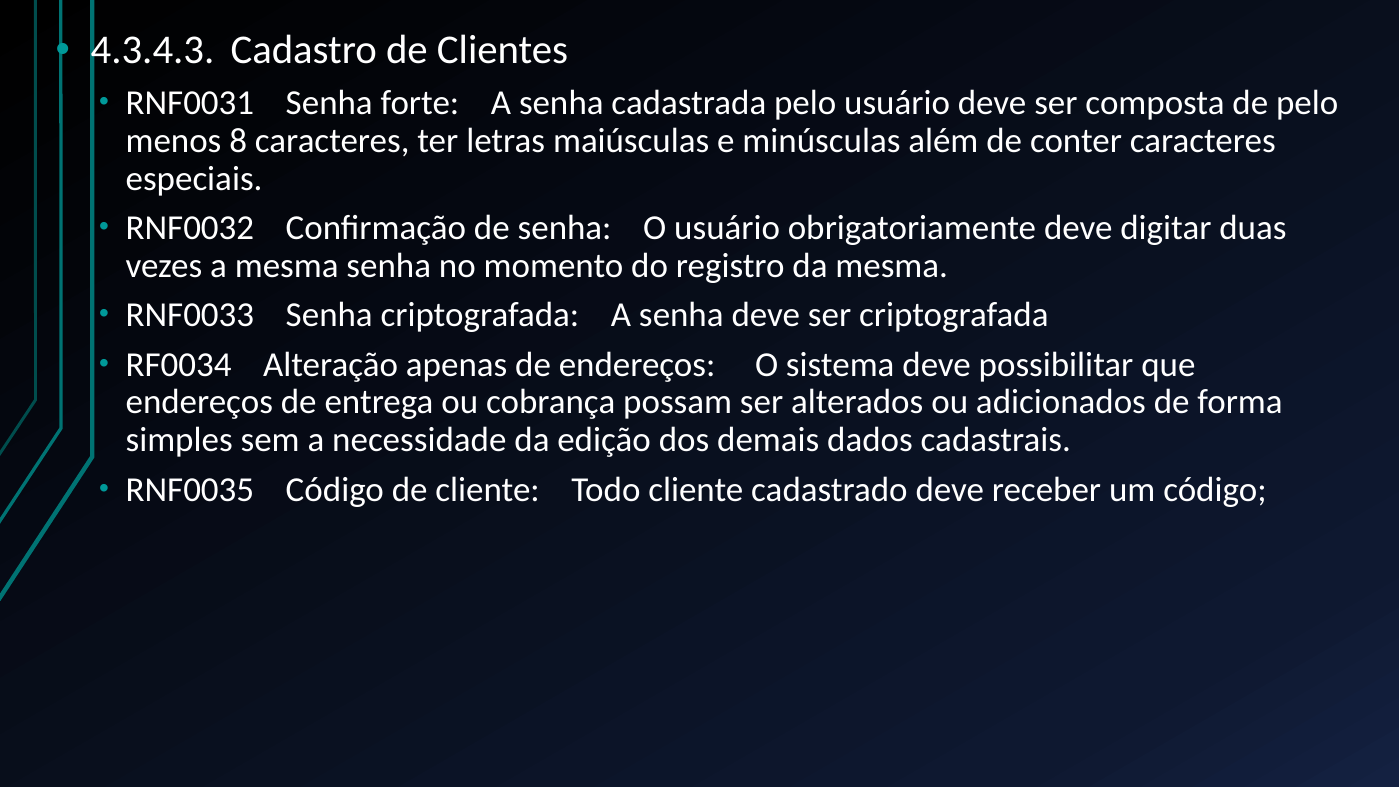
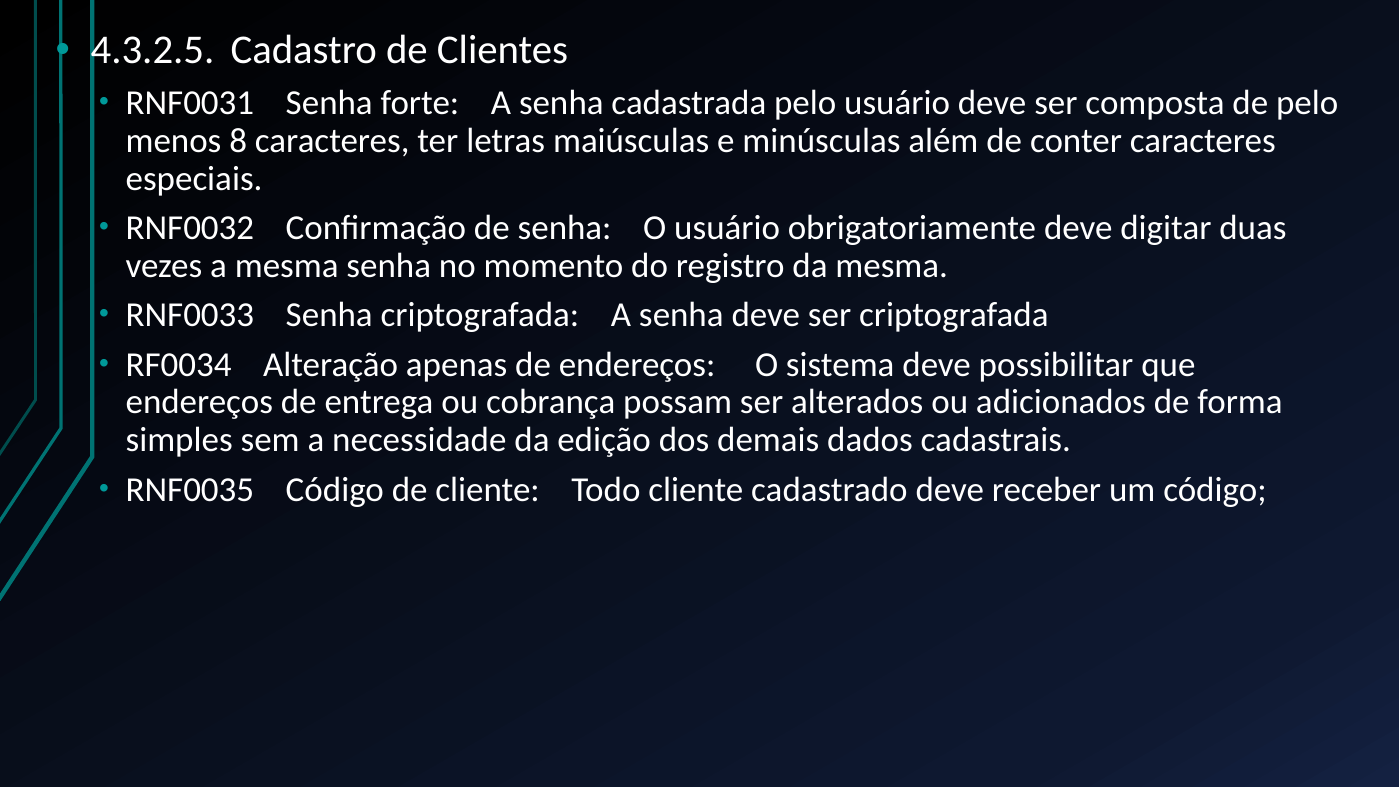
4.3.4.3: 4.3.4.3 -> 4.3.2.5 (153, 50)
